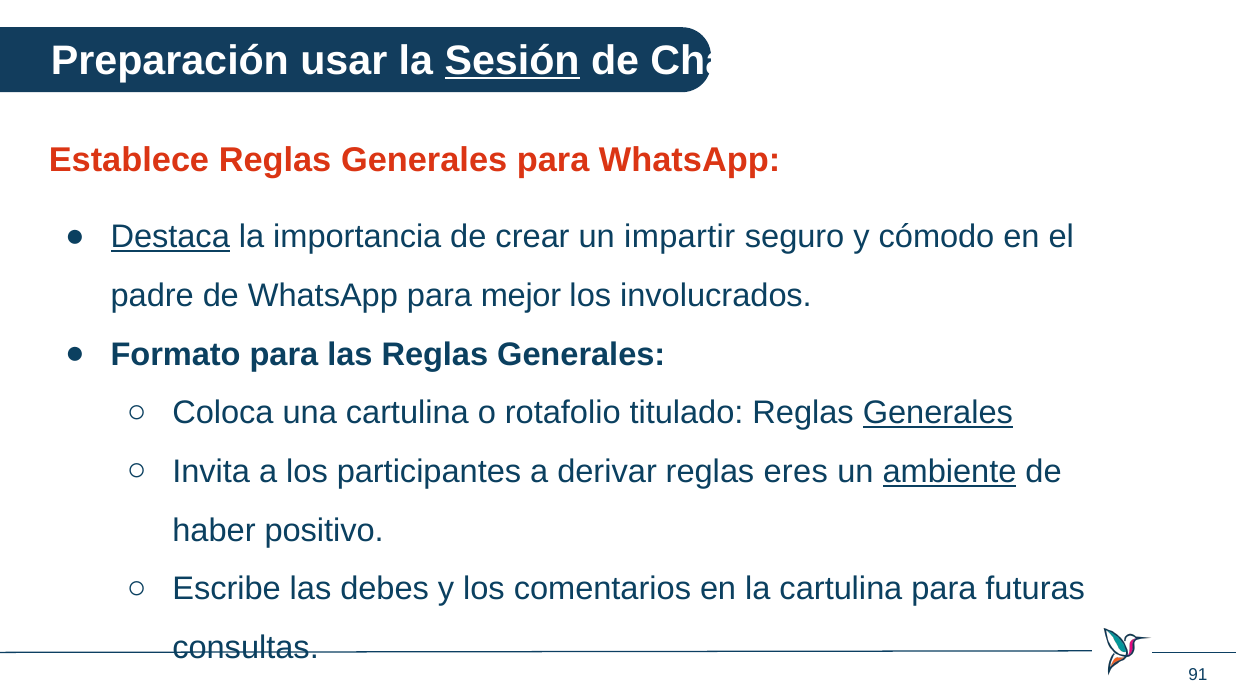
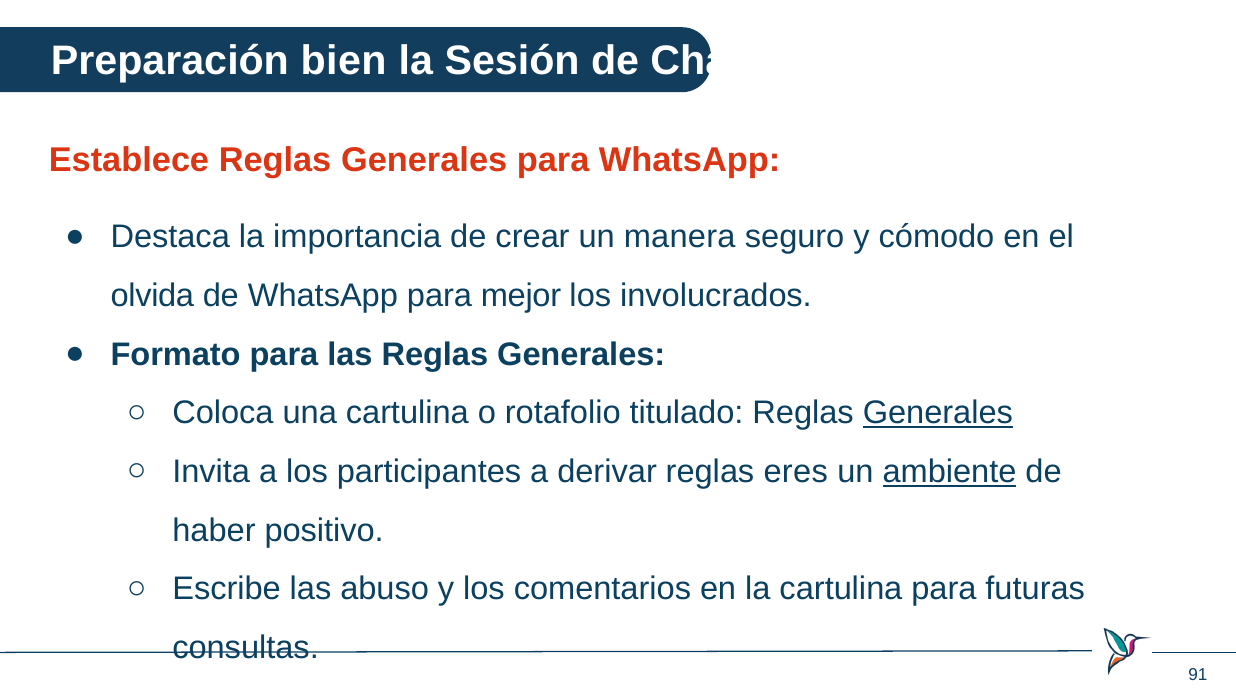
usar: usar -> bien (344, 60)
Sesión underline: present -> none (512, 60)
Destaca underline: present -> none (170, 237)
impartir: impartir -> manera (680, 237)
padre: padre -> olvida (152, 296)
debes: debes -> abuso (385, 589)
